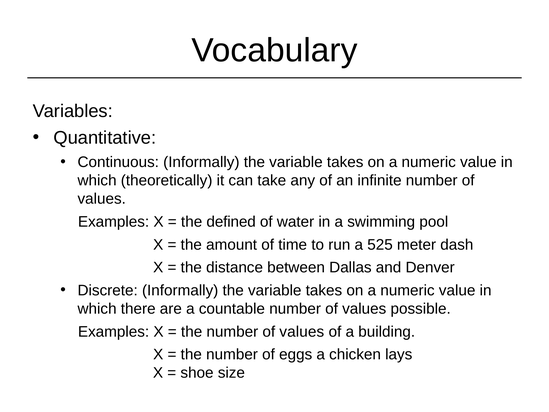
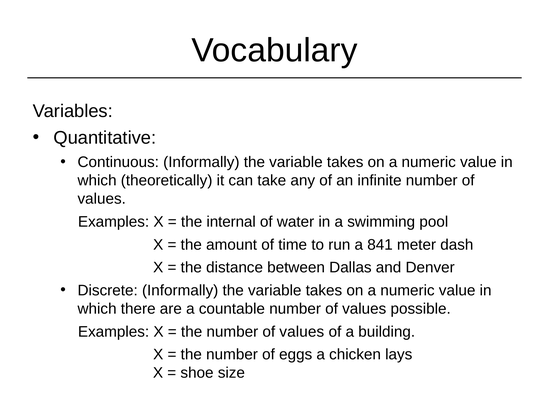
defined: defined -> internal (231, 222)
525: 525 -> 841 (380, 245)
